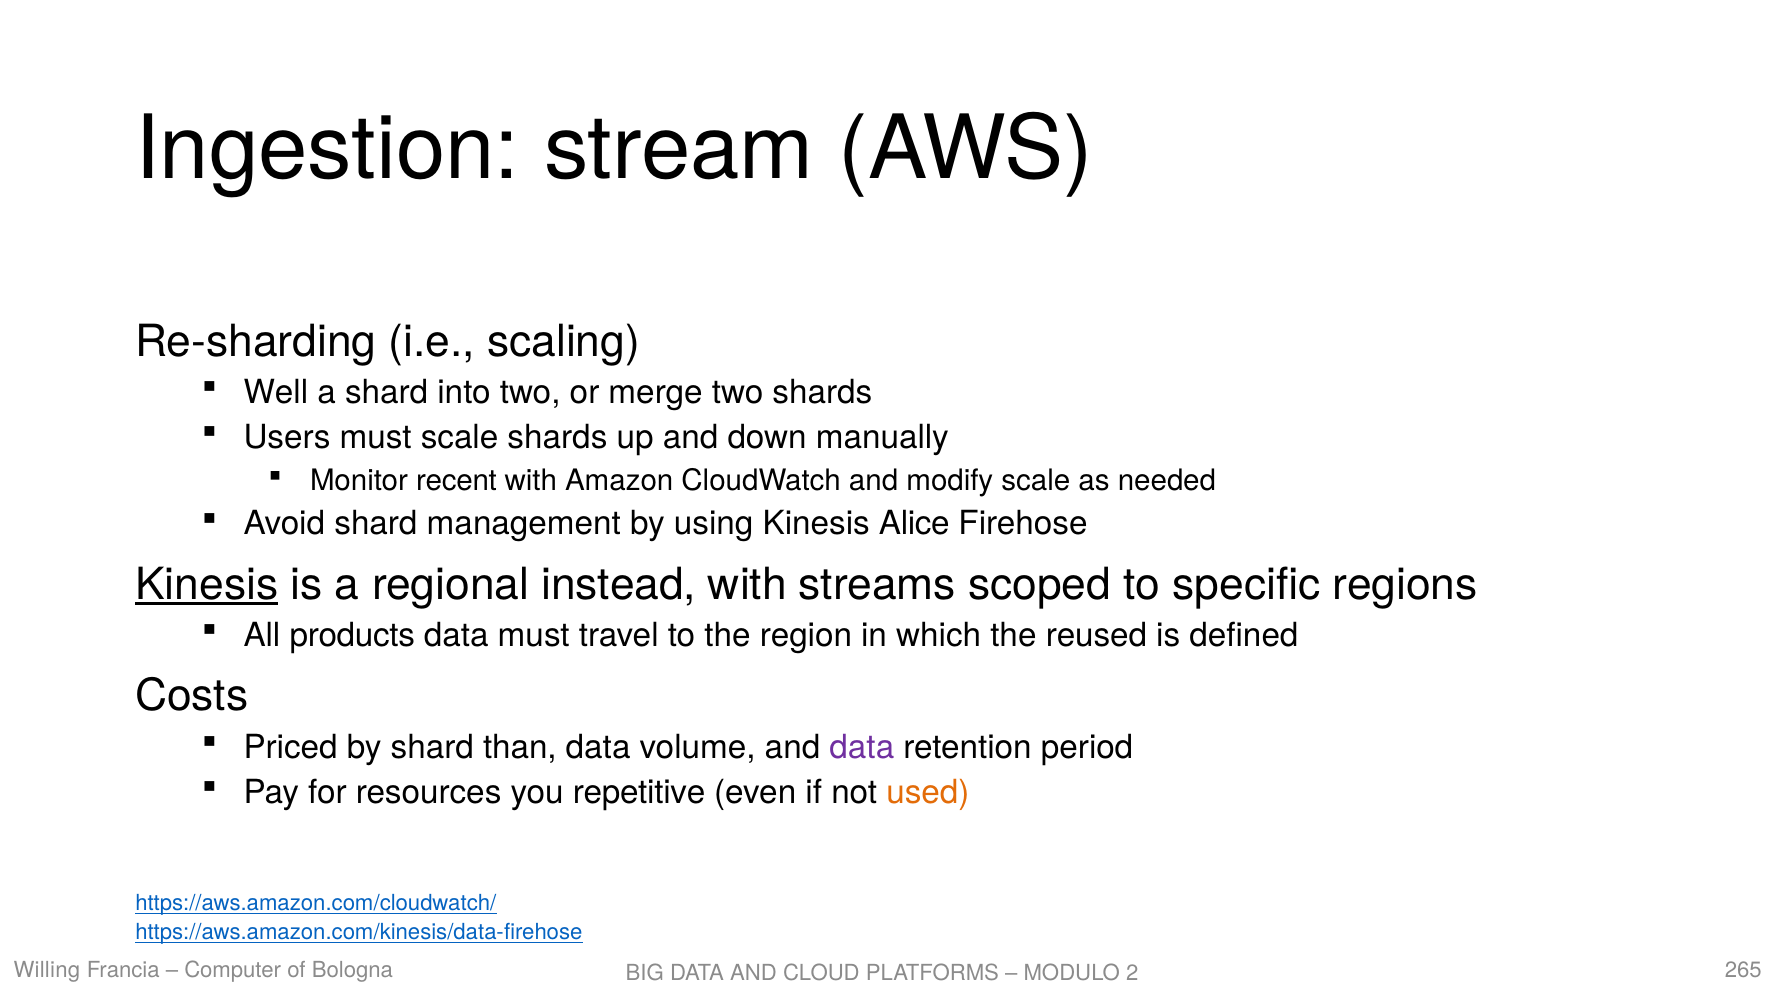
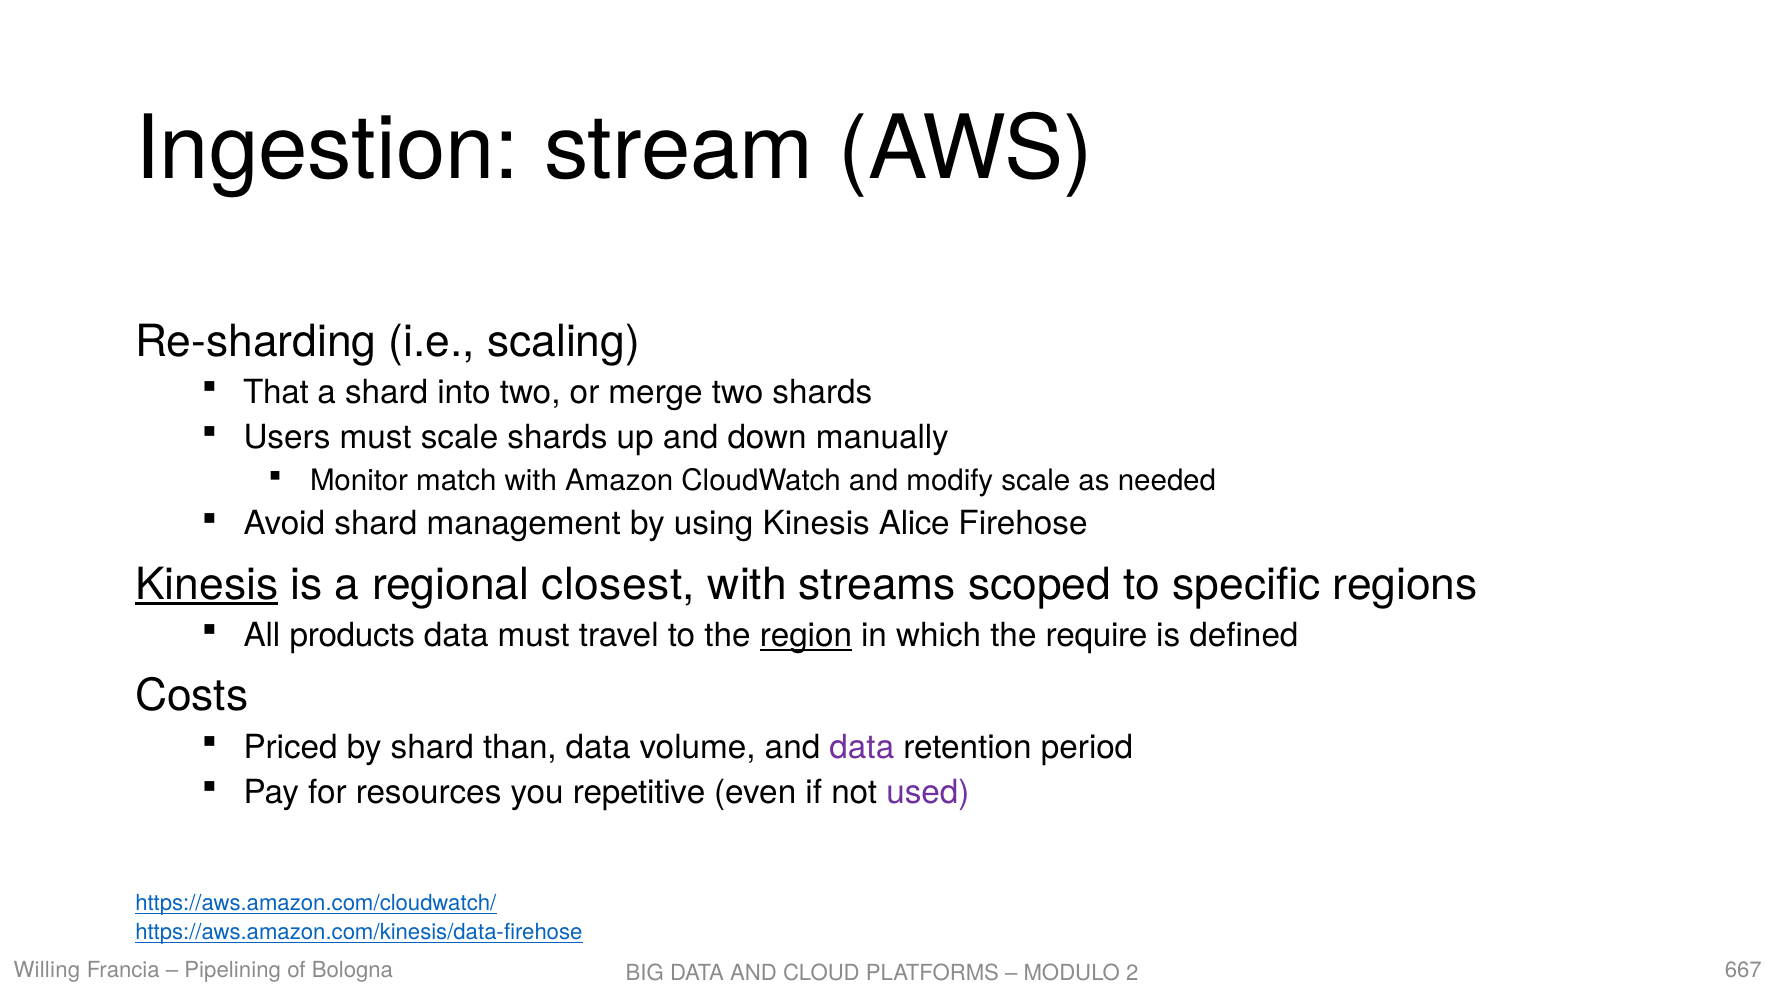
Well: Well -> That (276, 393)
recent: recent -> match (456, 481)
instead: instead -> closest (618, 585)
region underline: none -> present (806, 636)
reused: reused -> require (1097, 636)
used colour: orange -> purple (928, 793)
Computer: Computer -> Pipelining (233, 971)
265: 265 -> 667 (1743, 971)
